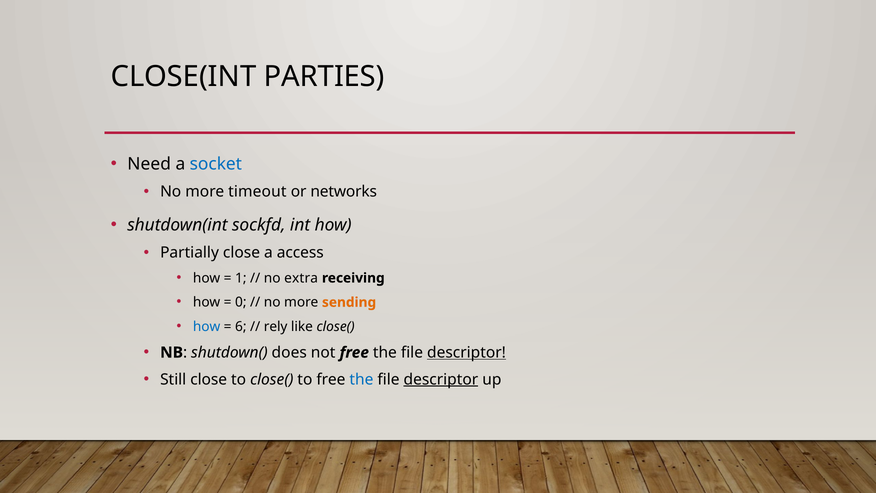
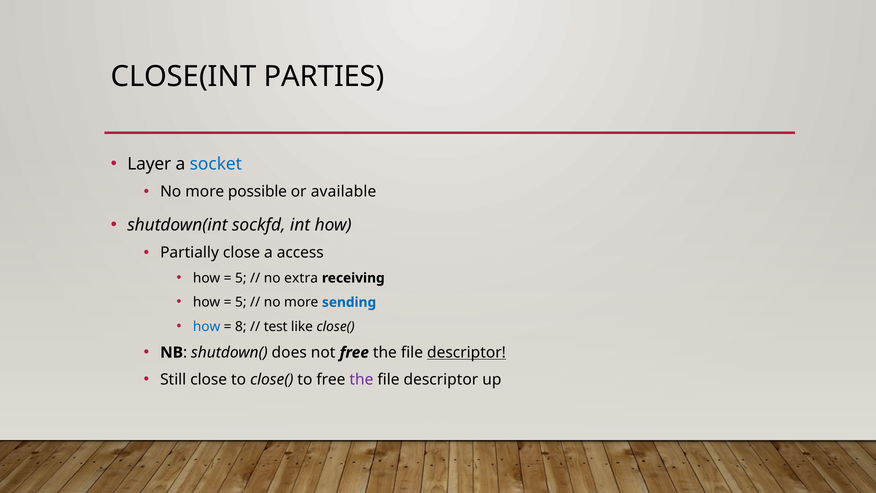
Need: Need -> Layer (149, 164)
timeout: timeout -> possible (257, 192)
networks: networks -> available (344, 192)
1: 1 -> 5 (241, 278)
0: 0 -> 5 (241, 302)
sending colour: orange -> blue (349, 302)
6: 6 -> 8 (241, 326)
rely: rely -> test (276, 326)
the colour: blue -> purple (361, 379)
descriptor underline: present -> none (441, 379)
